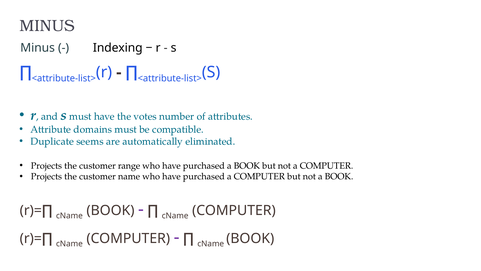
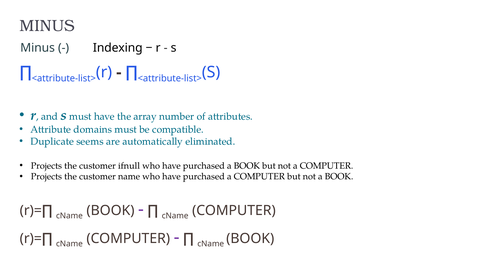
votes: votes -> array (145, 116)
range: range -> ifnull (129, 165)
